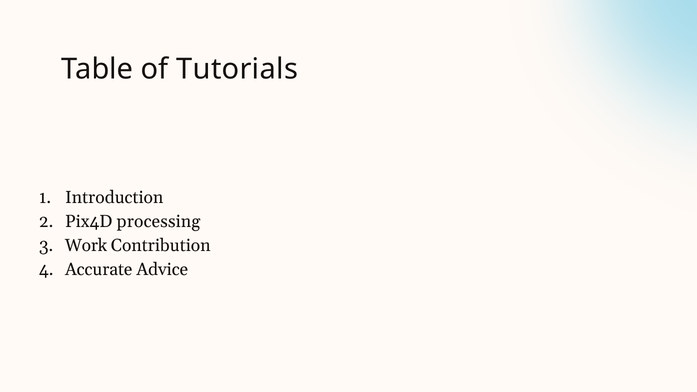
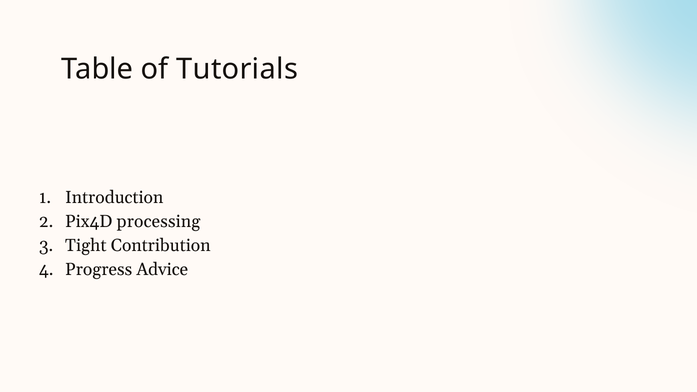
Work: Work -> Tight (86, 245)
Accurate: Accurate -> Progress (99, 270)
